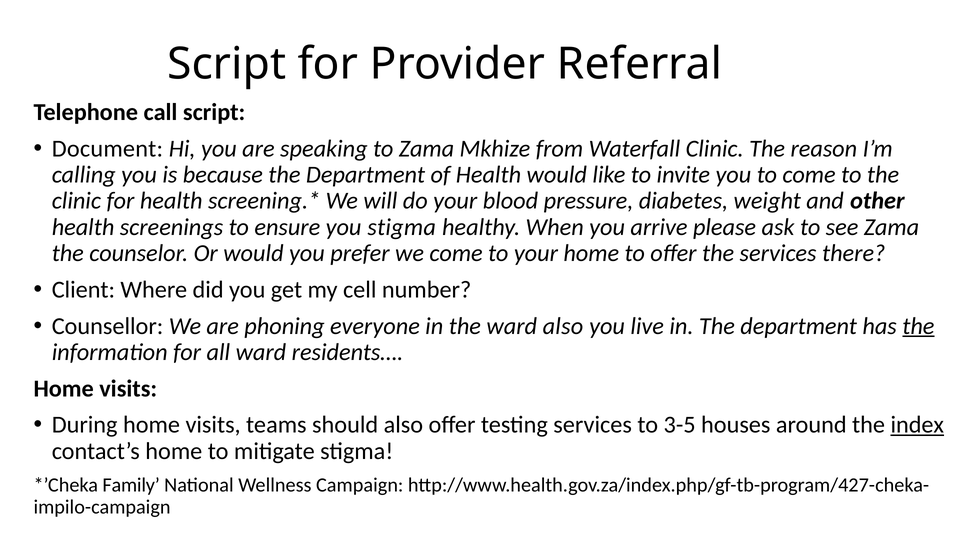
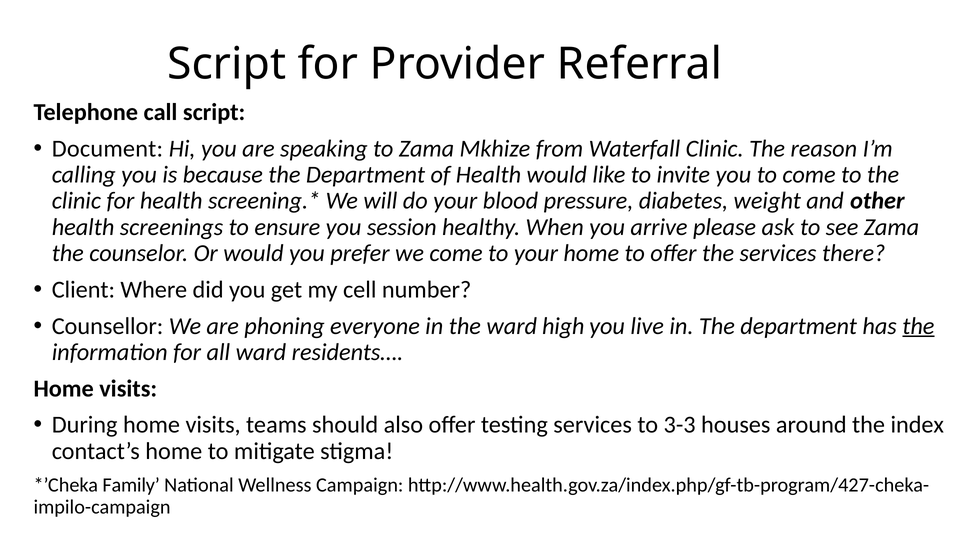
you stigma: stigma -> session (402, 227)
ward also: also -> high (563, 326)
3-5: 3-5 -> 3-3 (680, 425)
index underline: present -> none (917, 425)
